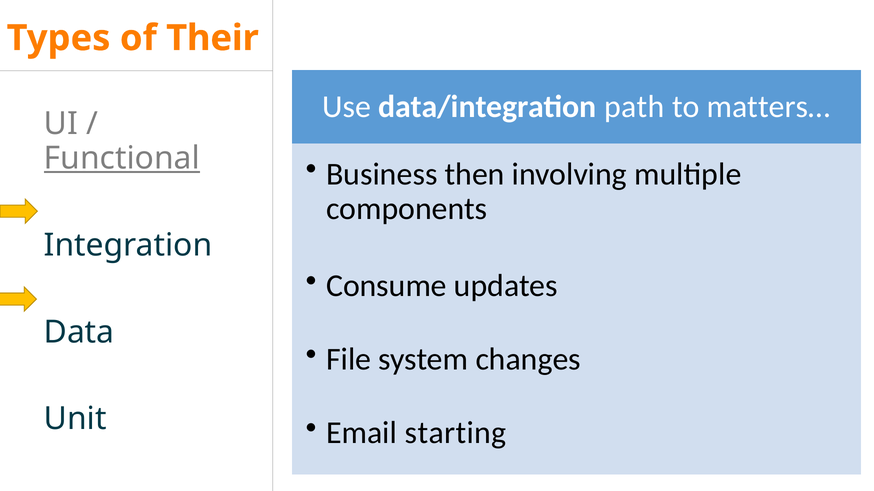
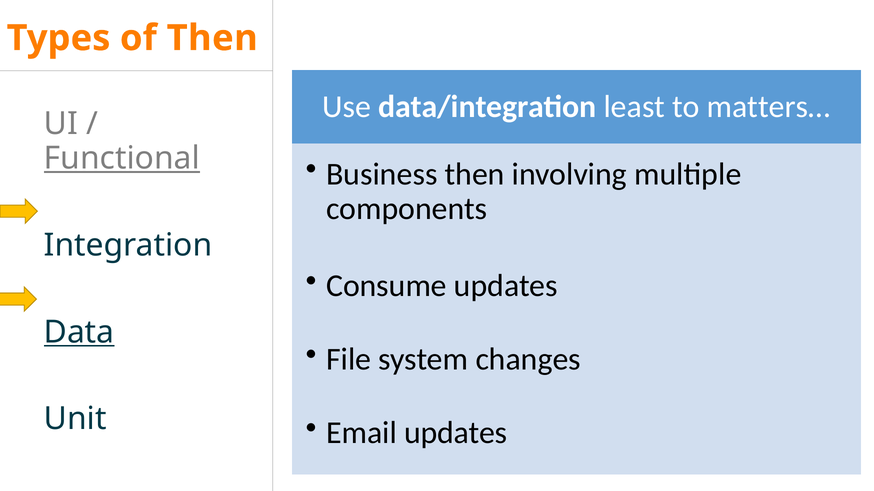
of Their: Their -> Then (212, 38)
path: path -> least (634, 107)
Data underline: none -> present (79, 332)
Email starting: starting -> updates (456, 433)
